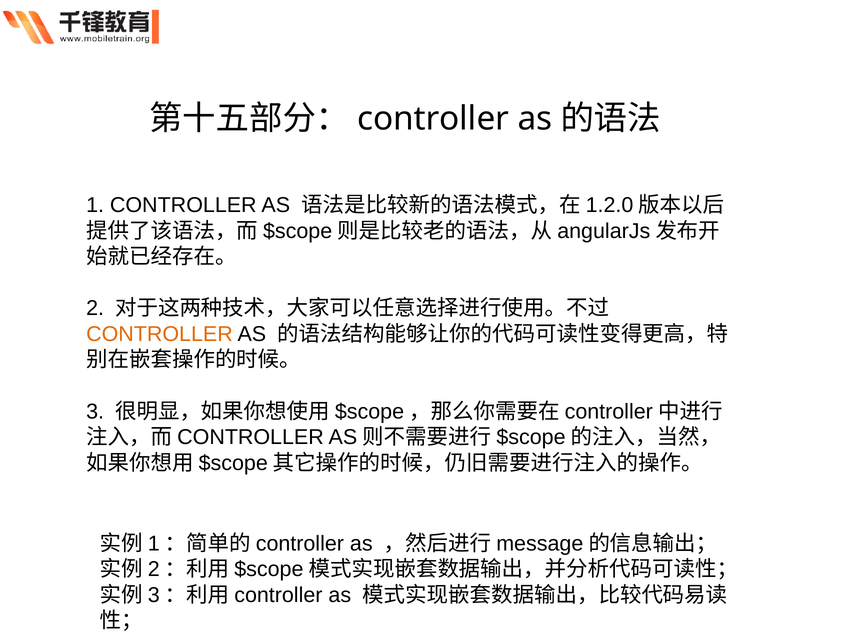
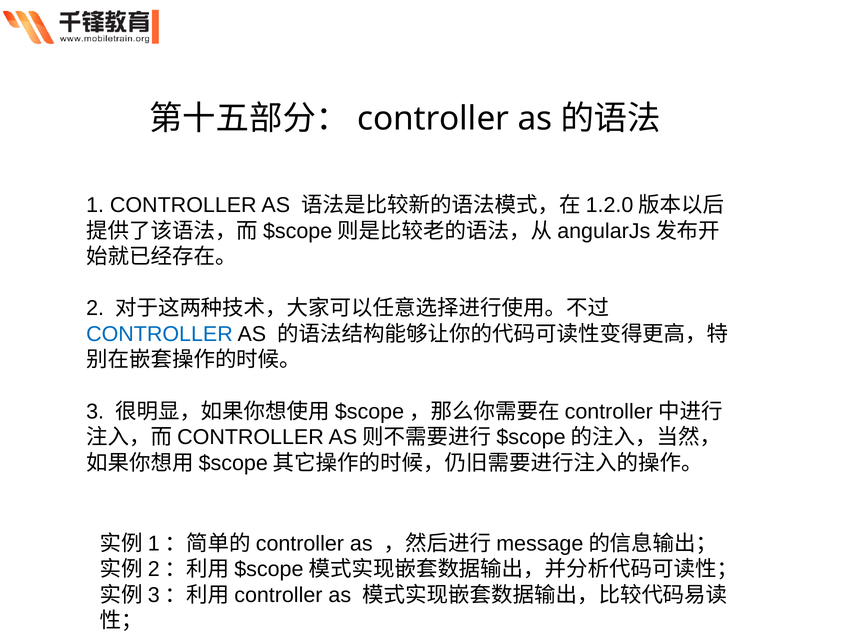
CONTROLLER colour: orange -> blue (159, 334)
